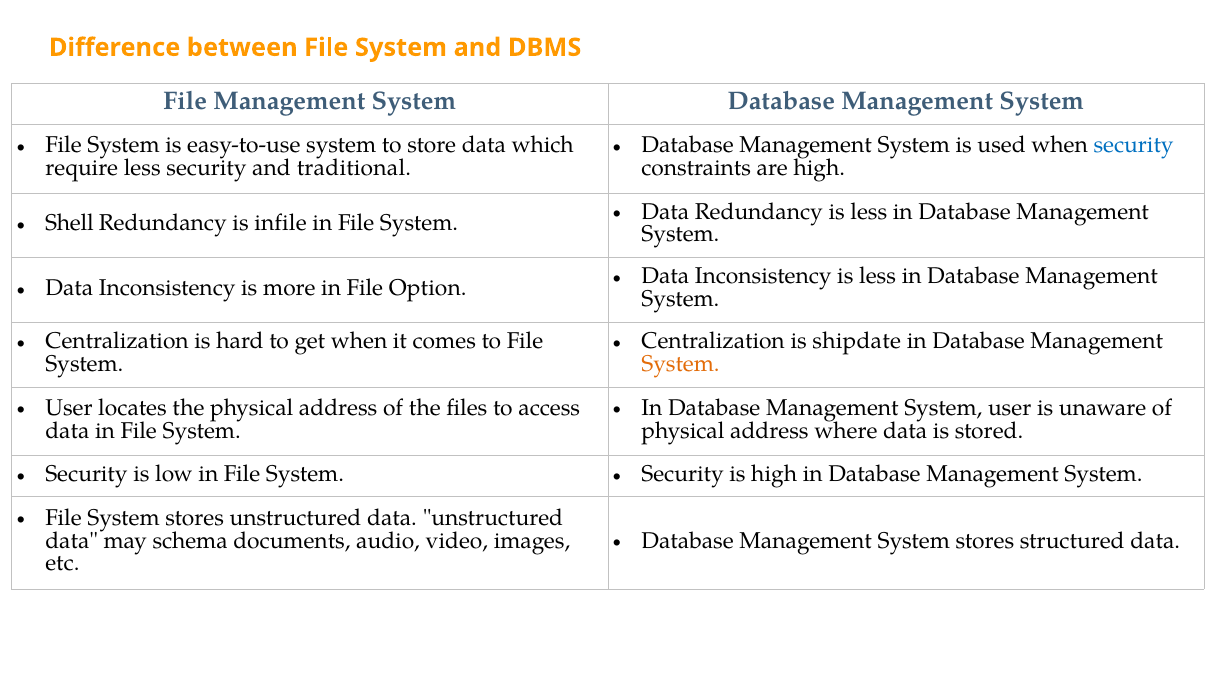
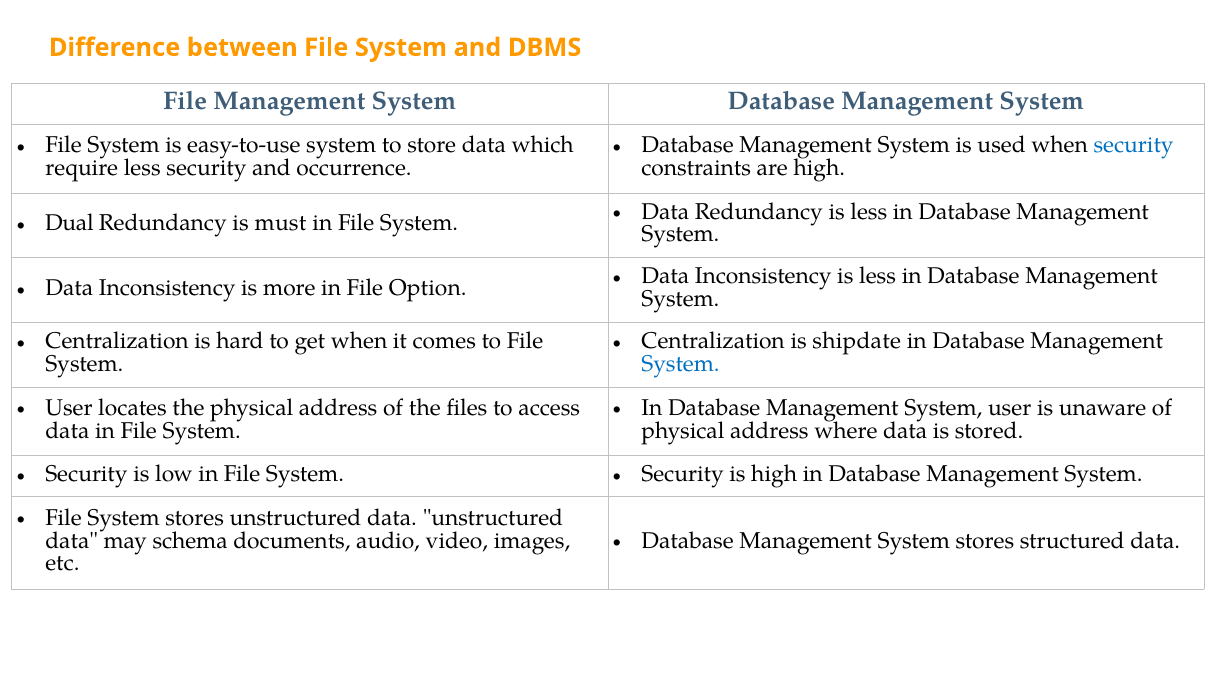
traditional: traditional -> occurrence (354, 168)
Shell: Shell -> Dual (69, 223)
infile: infile -> must (280, 223)
System colour: orange -> blue (680, 364)
